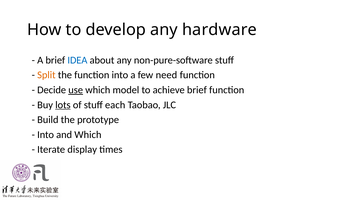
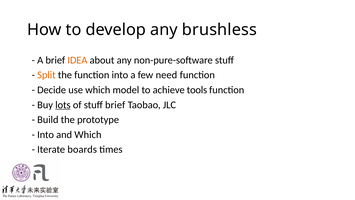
hardware: hardware -> brushless (219, 30)
IDEA colour: blue -> orange (77, 60)
use underline: present -> none (76, 90)
achieve brief: brief -> tools (197, 90)
stuff each: each -> brief (115, 105)
display: display -> boards (82, 149)
